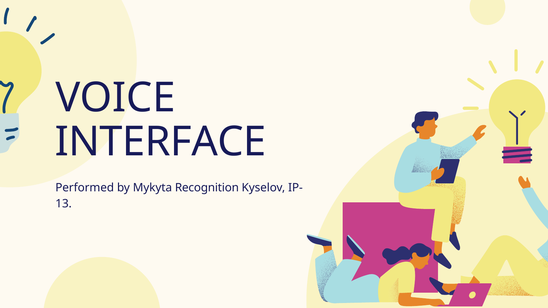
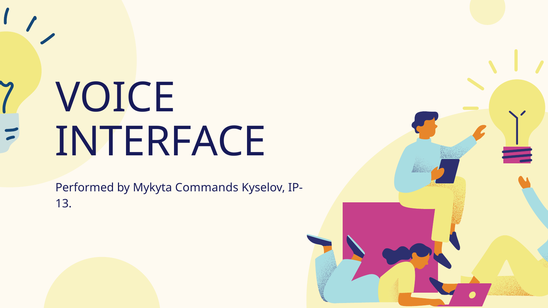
Recognition: Recognition -> Commands (207, 188)
